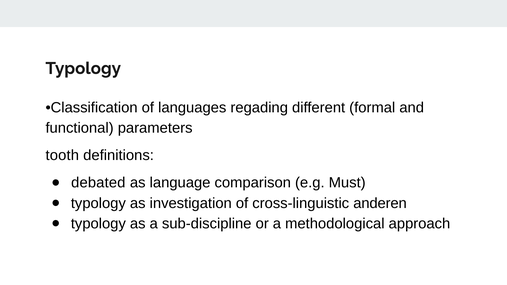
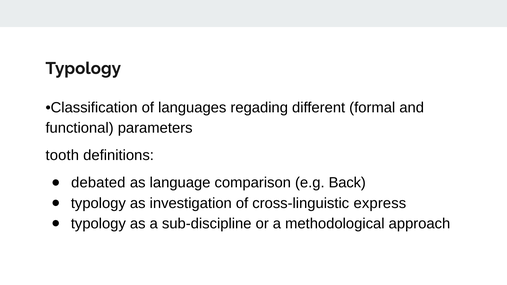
Must: Must -> Back (347, 183)
anderen: anderen -> express (380, 203)
